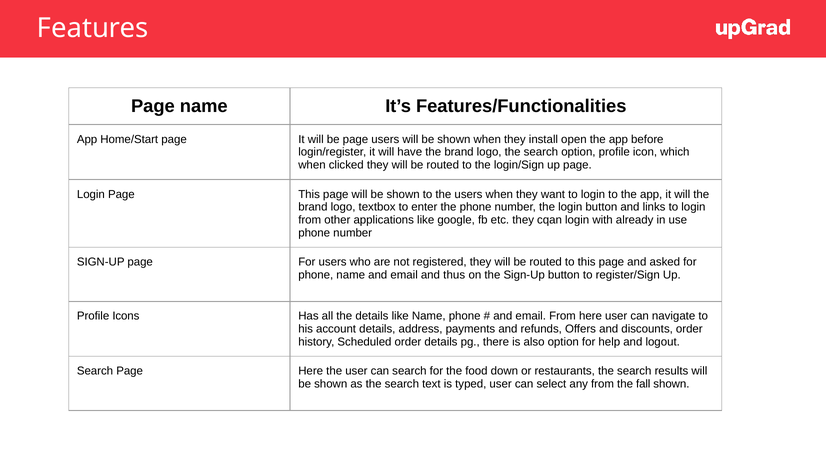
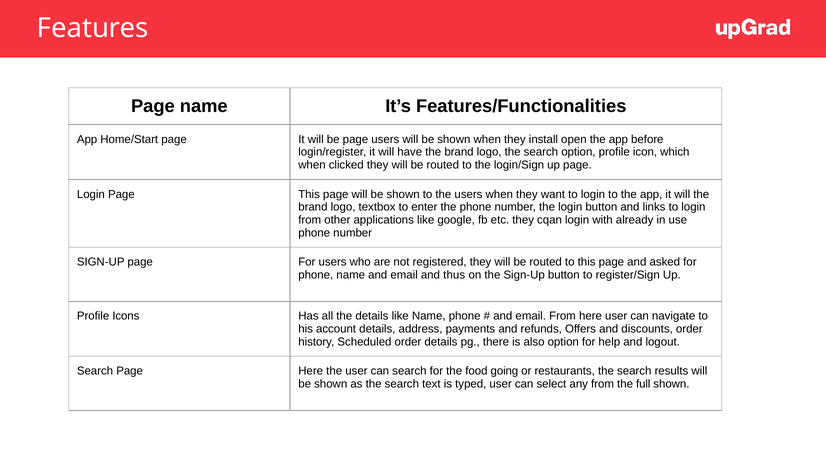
down: down -> going (504, 371)
fall: fall -> full (643, 384)
